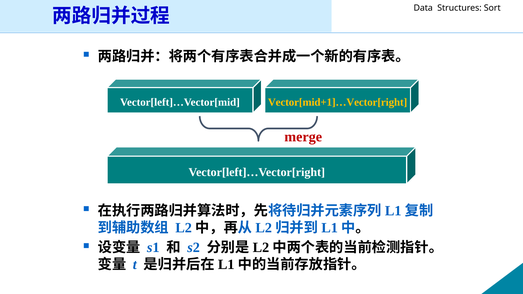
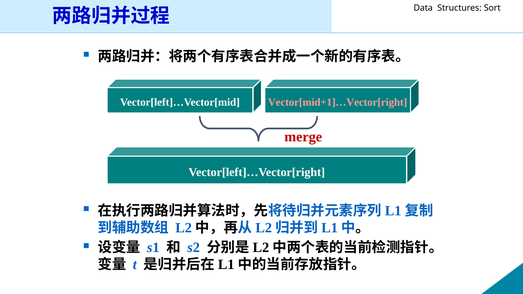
Vector[mid+1]…Vector[right colour: yellow -> pink (338, 102)
